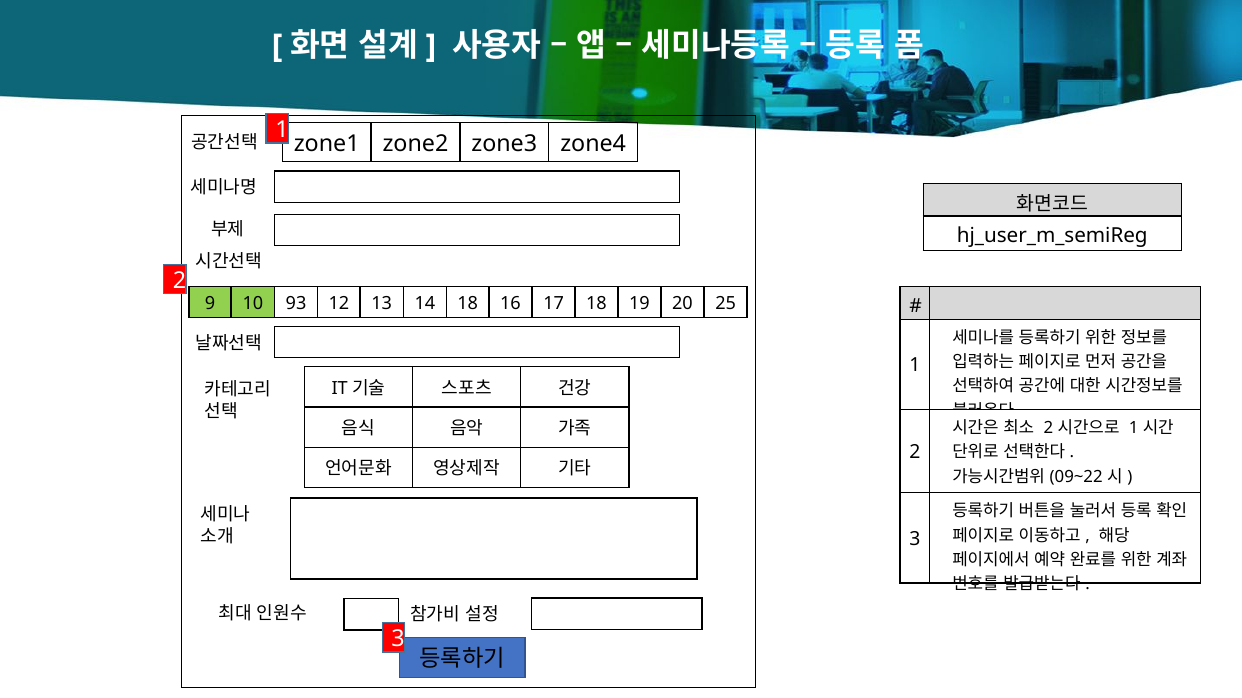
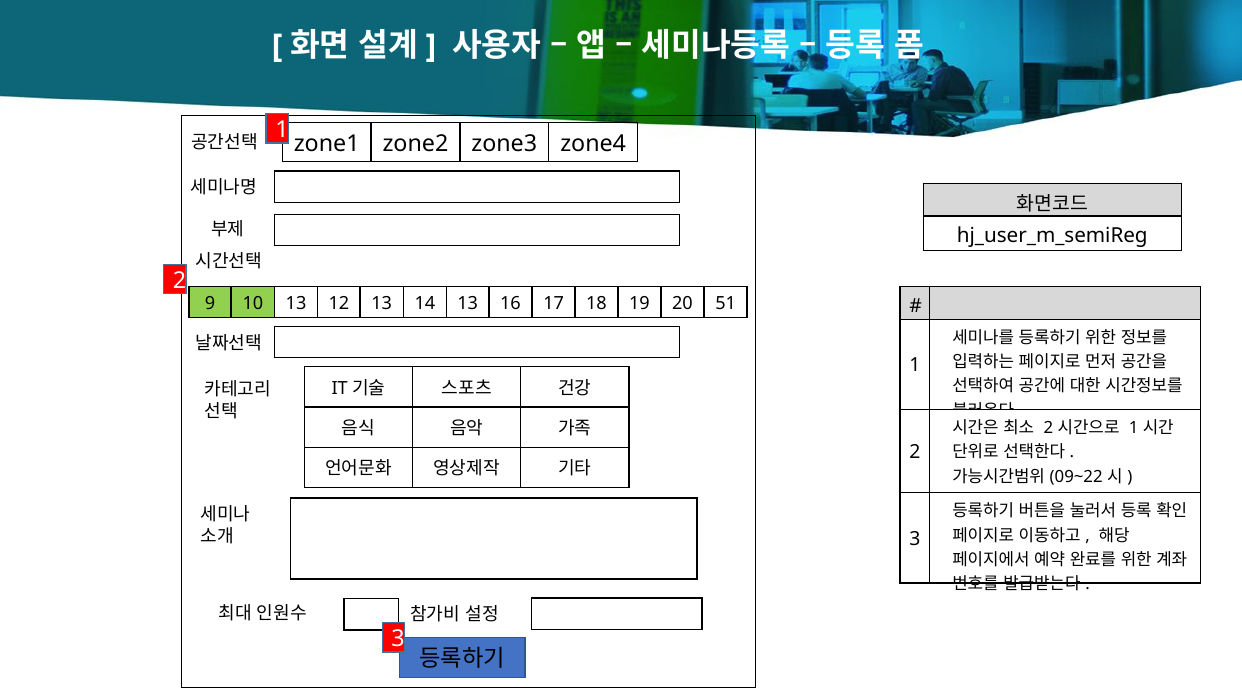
10 93: 93 -> 13 (296, 304)
14 18: 18 -> 13 (468, 304)
25: 25 -> 51 (726, 304)
